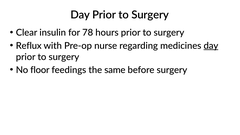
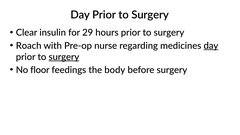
78: 78 -> 29 (88, 33)
Reflux: Reflux -> Roach (29, 46)
surgery underline: none -> present (64, 57)
same: same -> body (115, 70)
